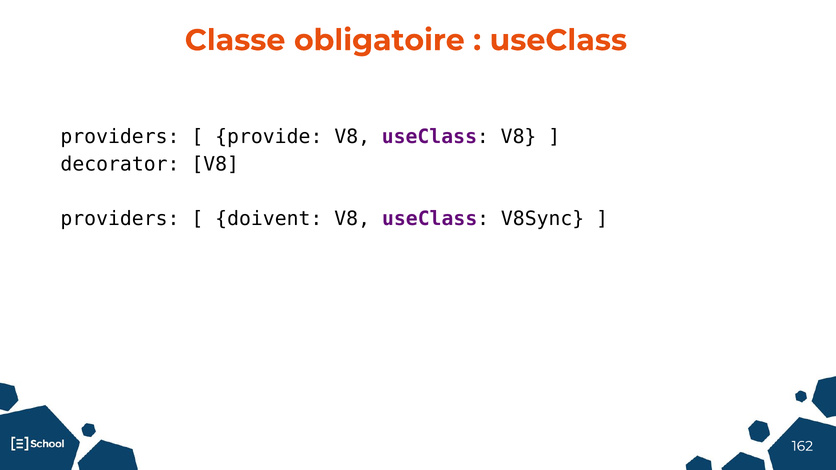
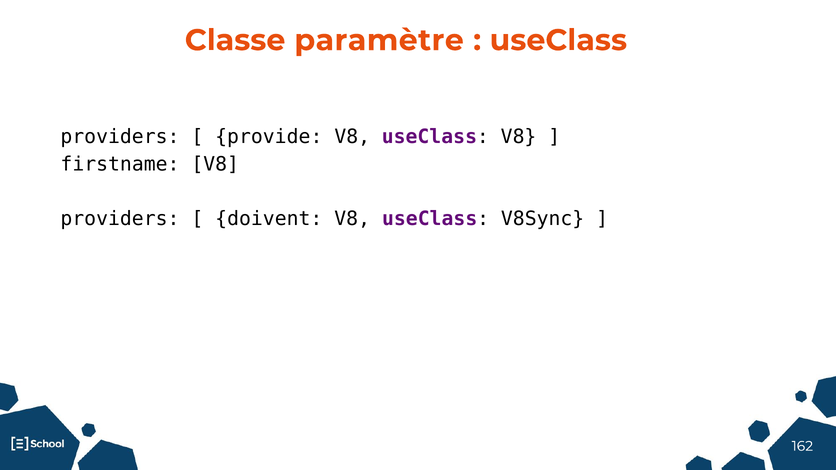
obligatoire: obligatoire -> paramètre (379, 40)
decorator: decorator -> firstname (120, 164)
